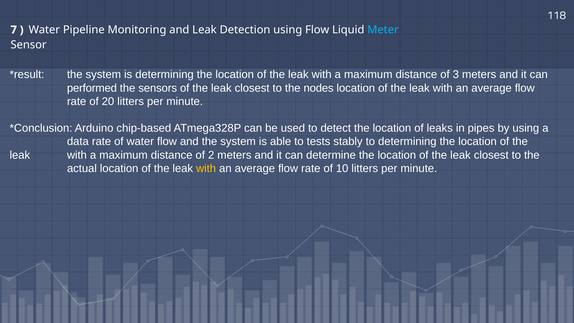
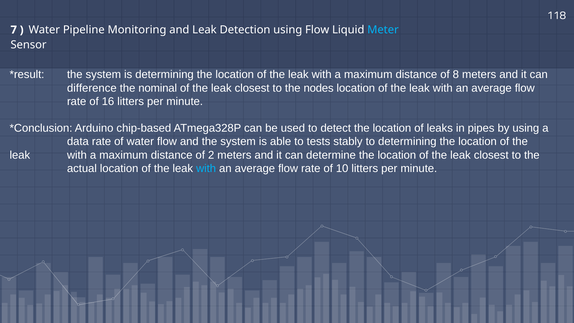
3: 3 -> 8 (456, 75)
performed: performed -> difference (92, 88)
sensors: sensors -> nominal (158, 88)
20: 20 -> 16 (108, 101)
with colour: yellow -> light blue (206, 168)
